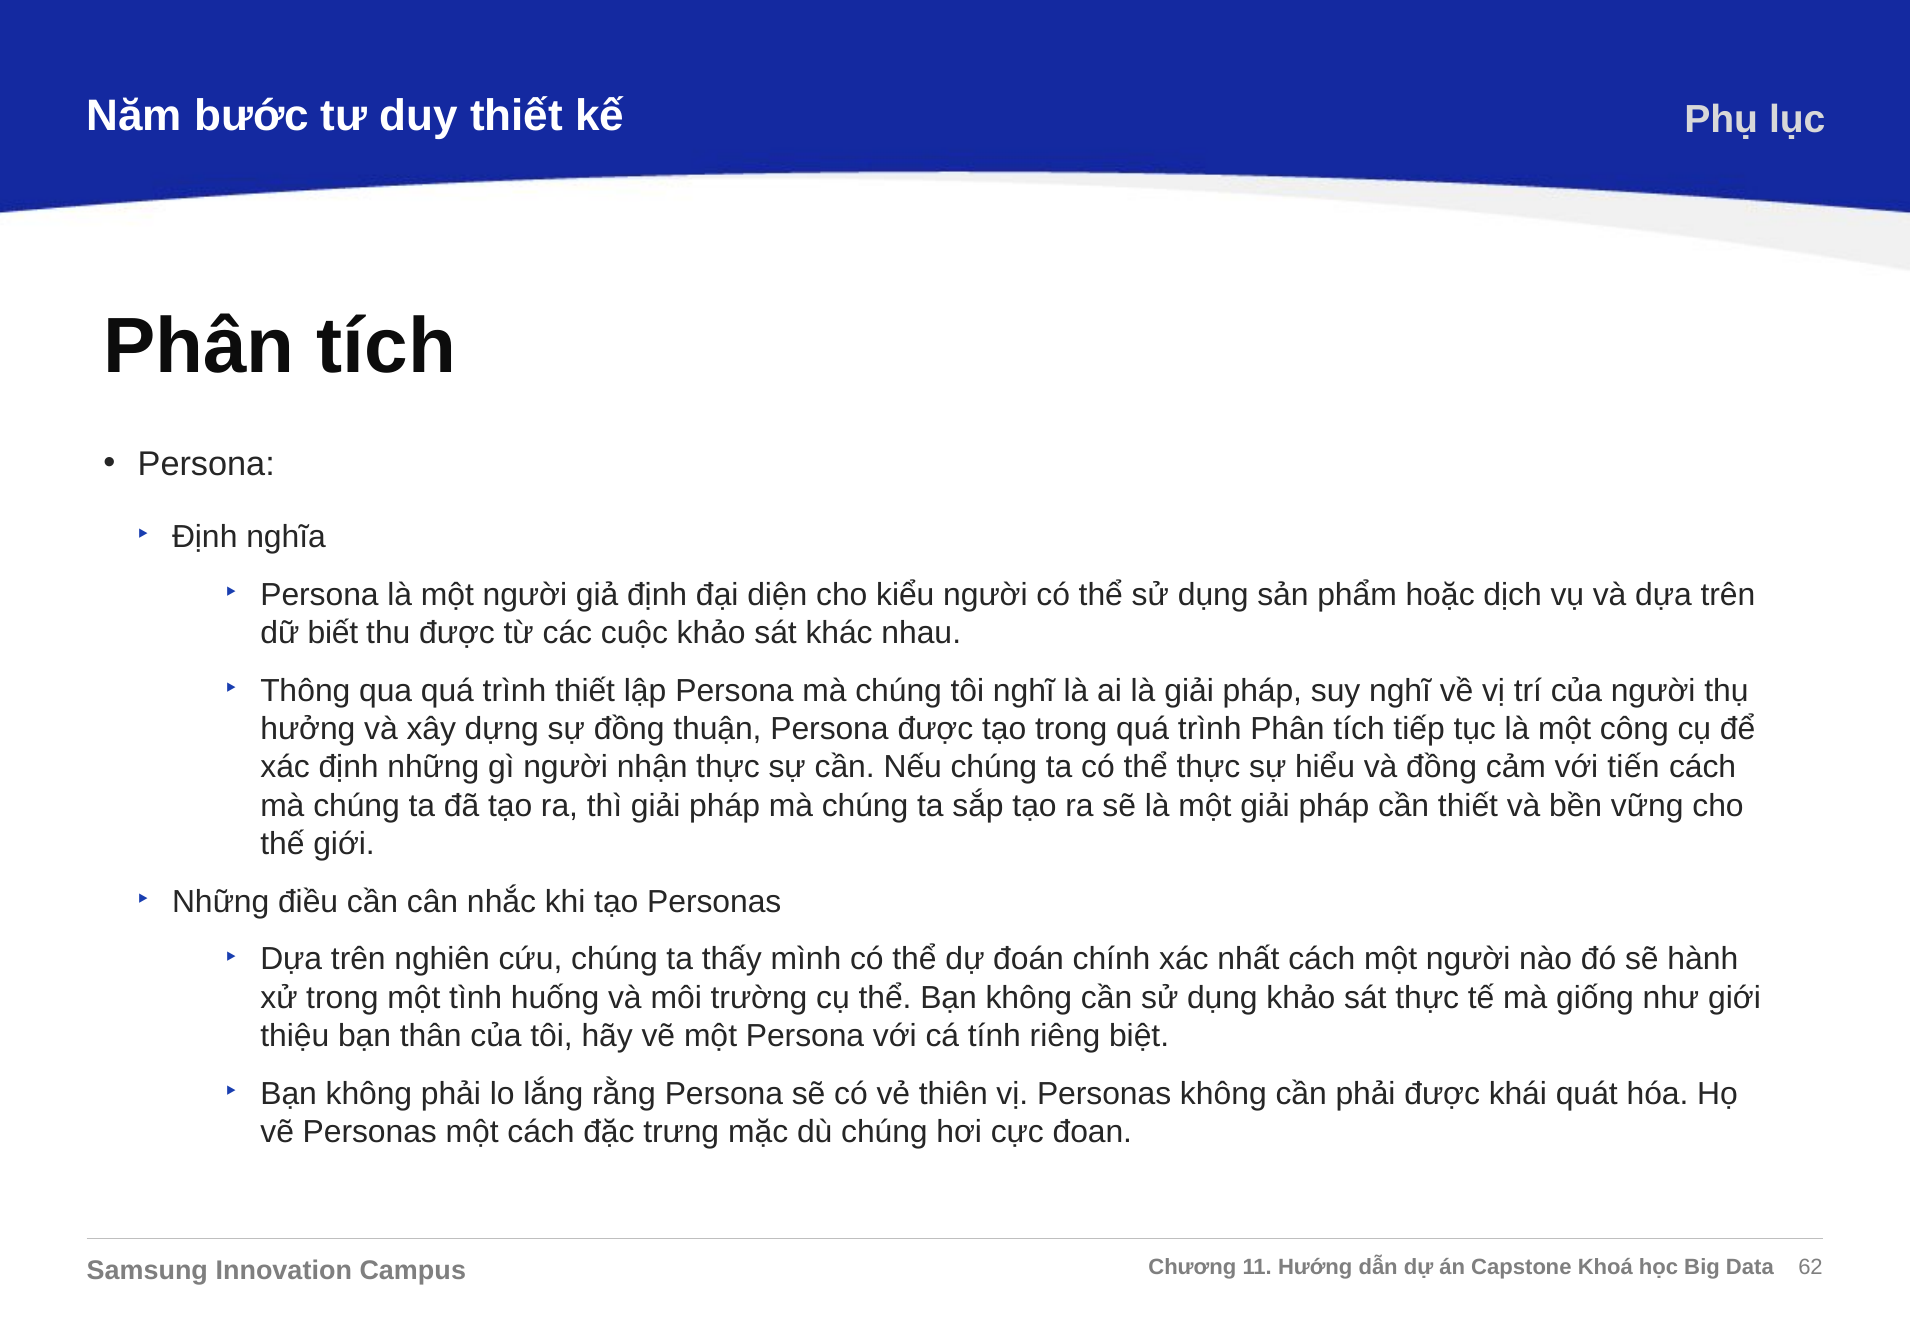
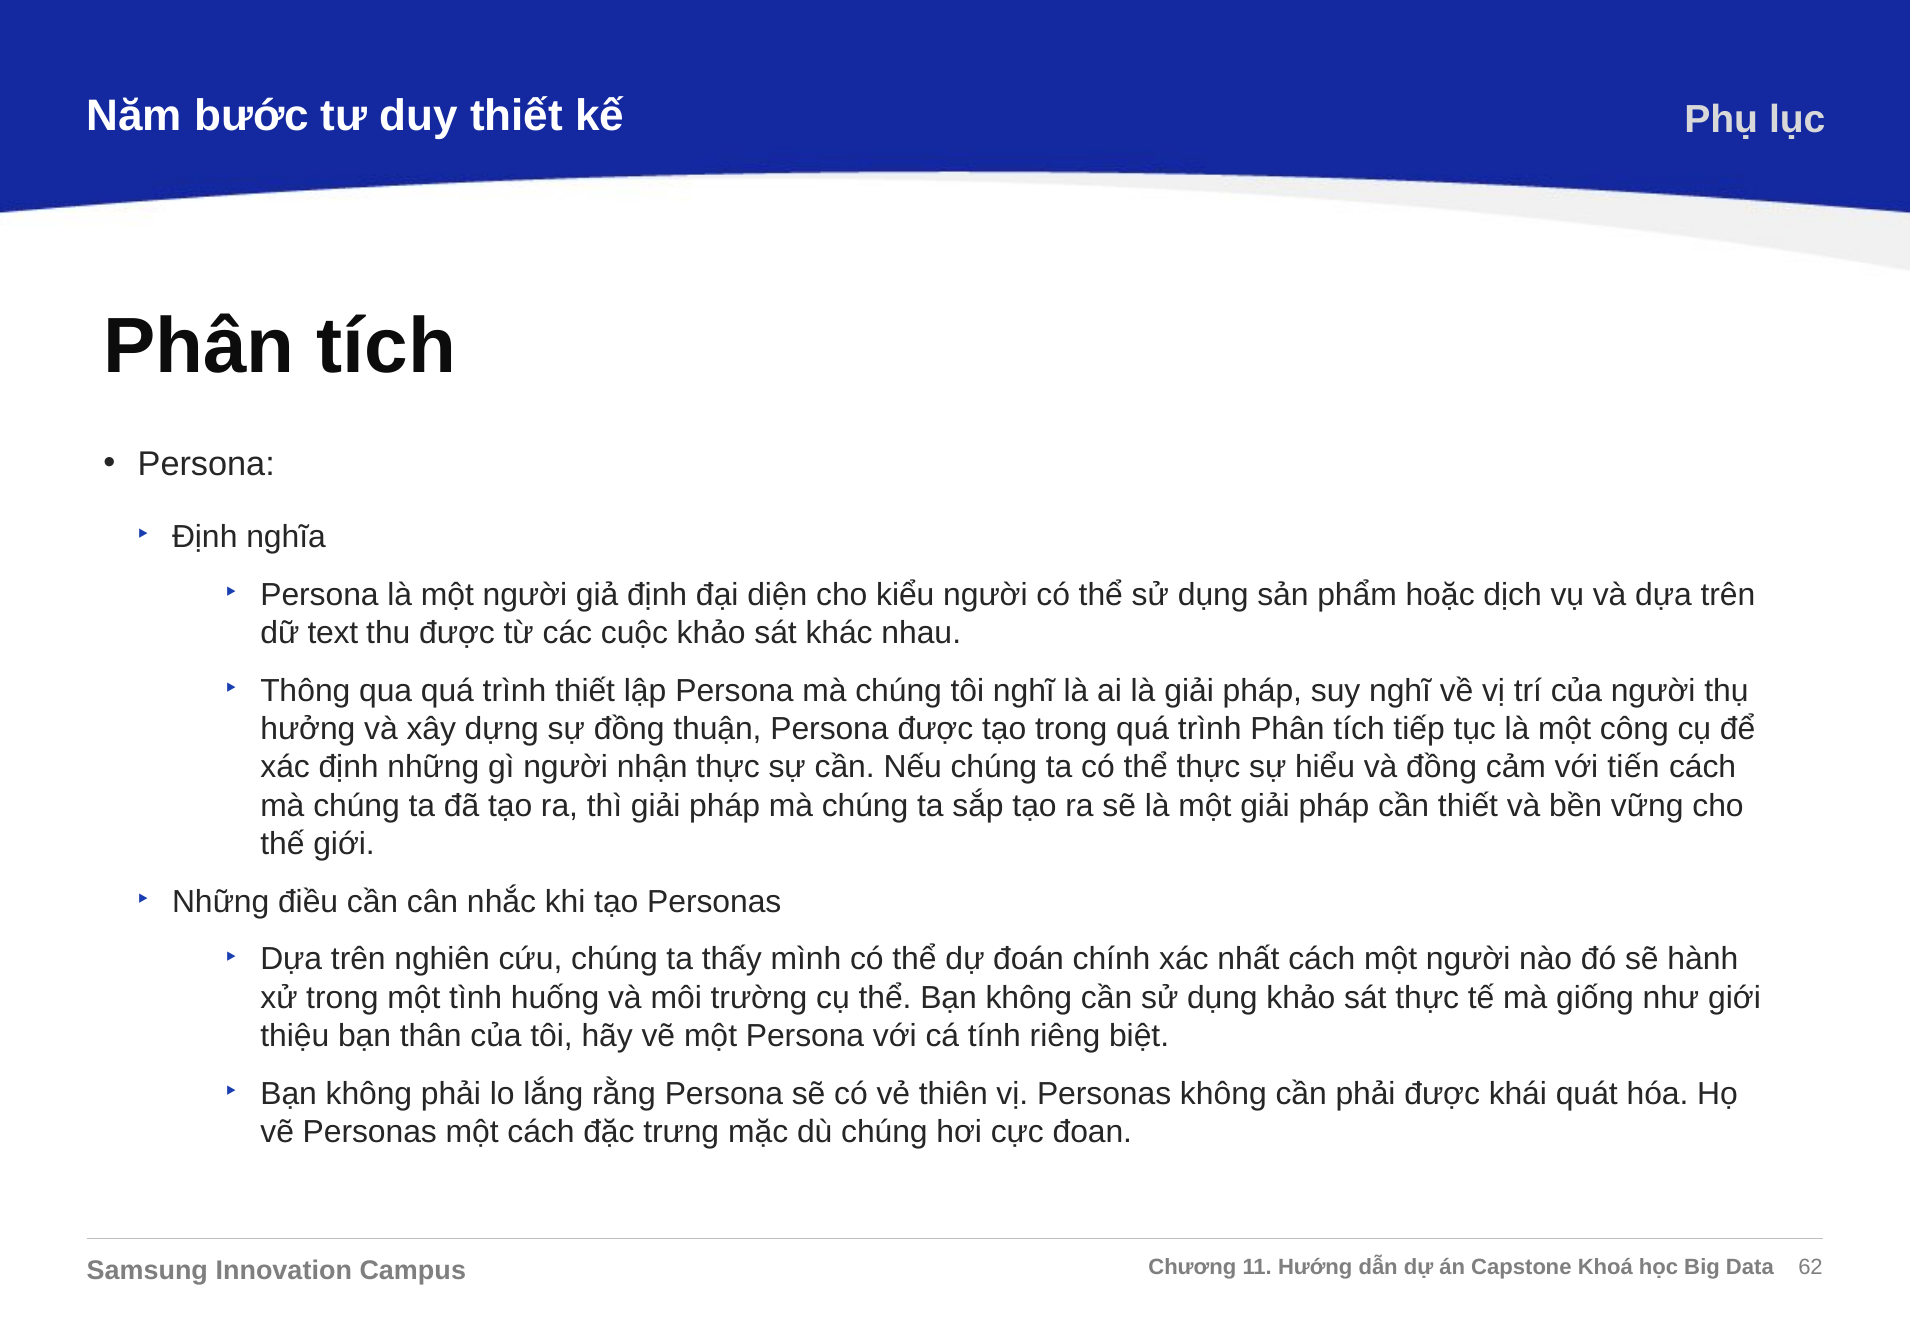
biết: biết -> text (333, 633)
